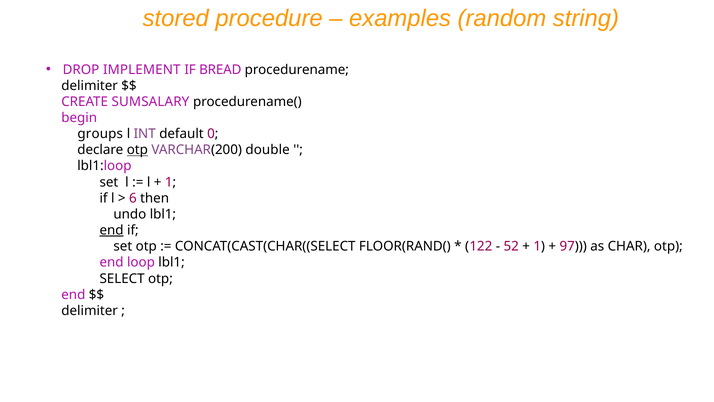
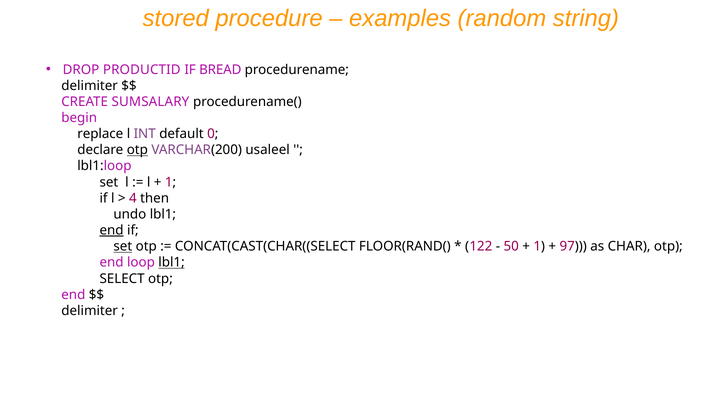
IMPLEMENT: IMPLEMENT -> PRODUCTID (142, 70)
groups: groups -> replace (100, 134)
double: double -> usaleel (268, 150)
6: 6 -> 4 (133, 198)
set underline: none -> present (123, 246)
52: 52 -> 50 (511, 246)
lbl1 underline: none -> present (172, 262)
